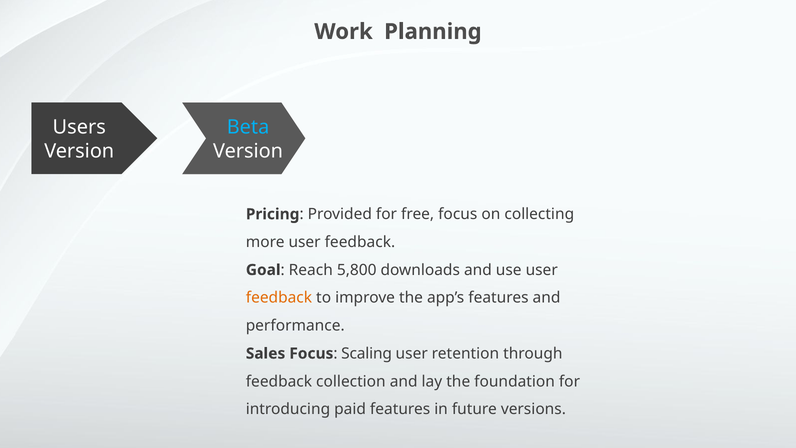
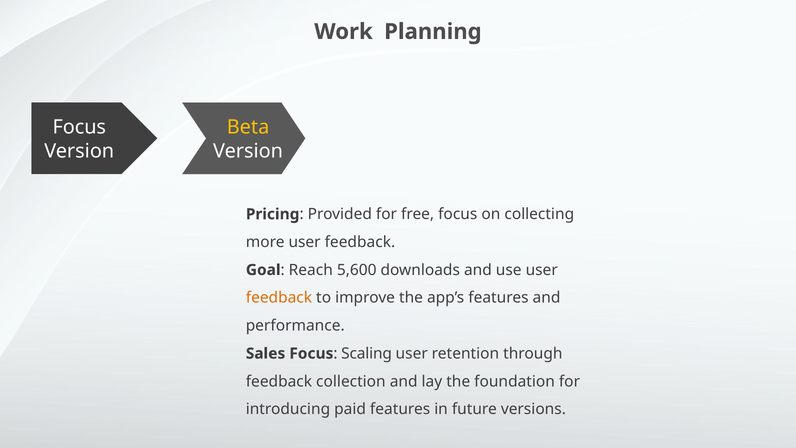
Users: Users -> Focus (79, 127)
Beta colour: light blue -> yellow (248, 127)
5,800: 5,800 -> 5,600 (357, 270)
